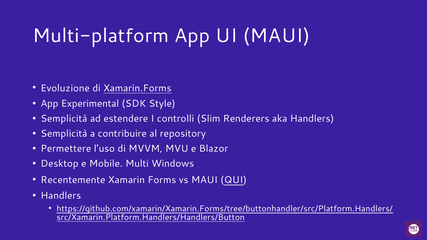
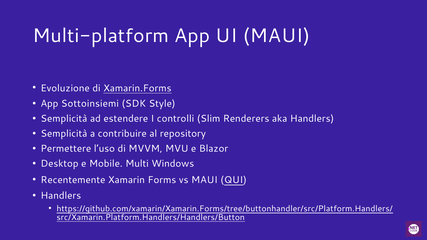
Experimental: Experimental -> Sottoinsiemi (90, 104)
